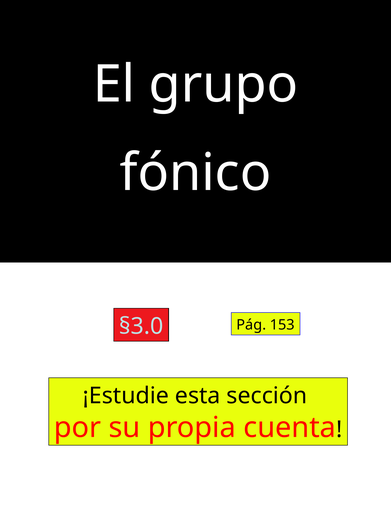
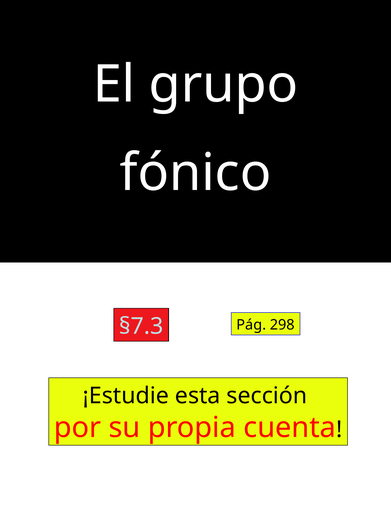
§3.0: §3.0 -> §7.3 (141, 327)
153: 153 -> 298 (282, 325)
